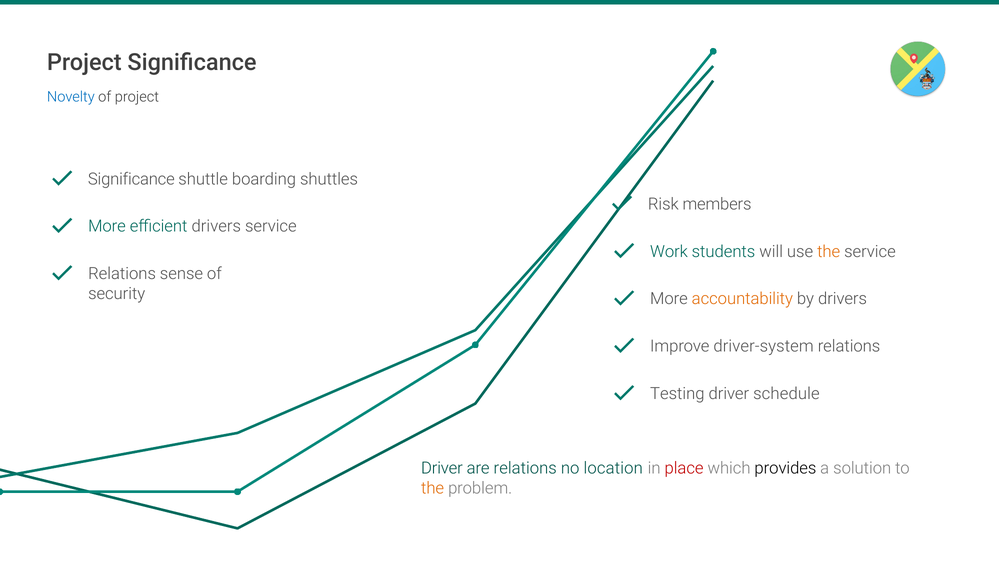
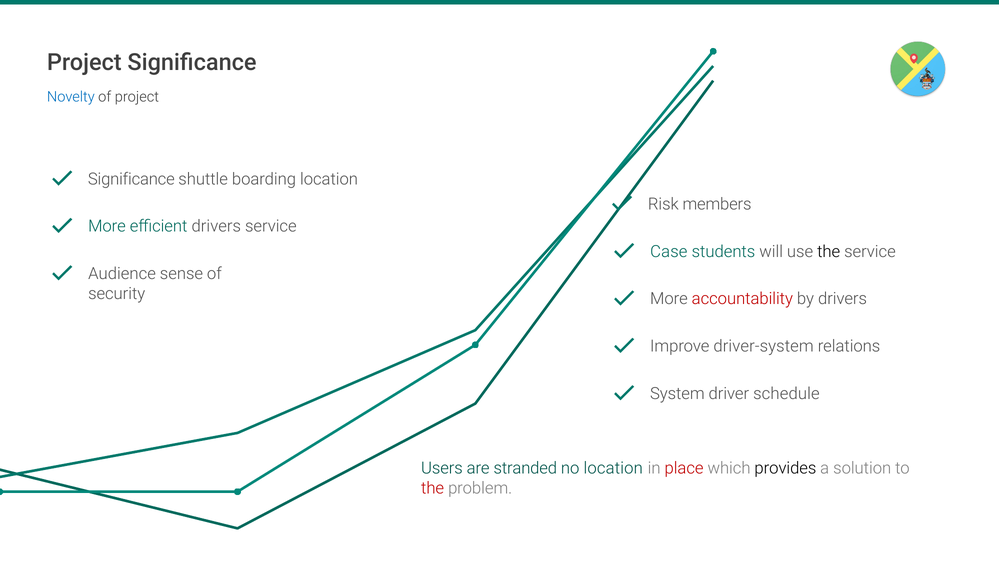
boarding shuttles: shuttles -> location (329, 179)
Work: Work -> Case (669, 252)
the colour: orange -> black (829, 252)
Relations: Relations -> Audience (122, 274)
accountability colour: orange -> red (742, 299)
Testing: Testing -> System (677, 394)
Driver: Driver -> Users (442, 468)
are relations: relations -> stranded (525, 468)
the colour: orange -> red (433, 488)
